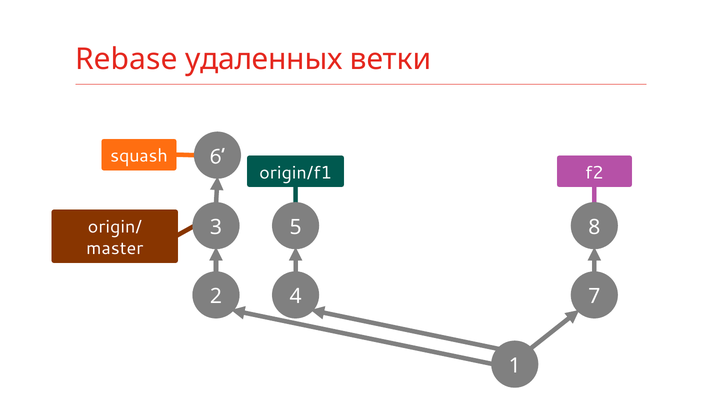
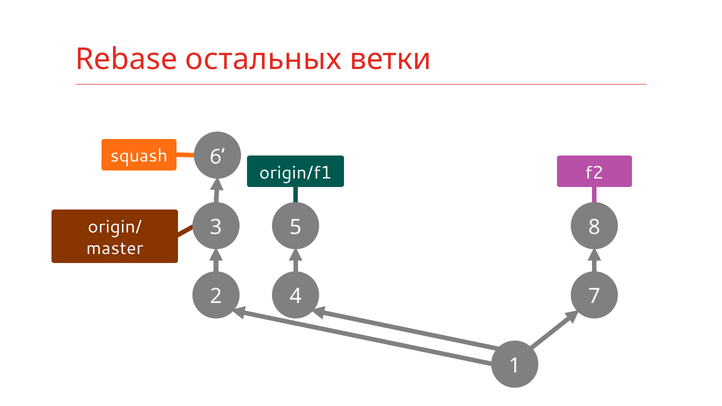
удаленных: удаленных -> остальных (264, 59)
